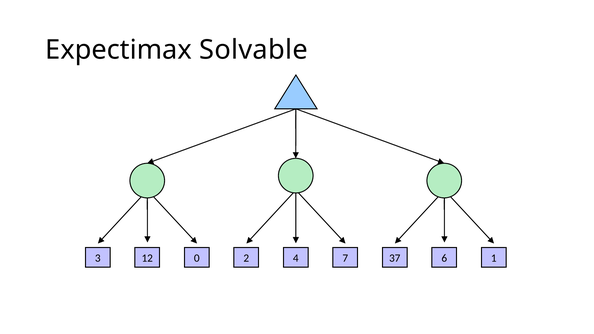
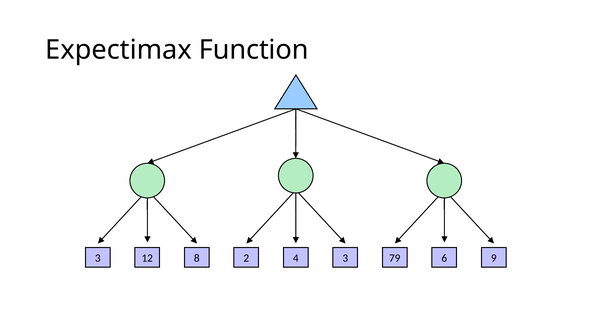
Solvable: Solvable -> Function (254, 50)
0: 0 -> 8 (197, 258)
4 7: 7 -> 3 (345, 258)
37: 37 -> 79 (395, 258)
1: 1 -> 9 (494, 258)
